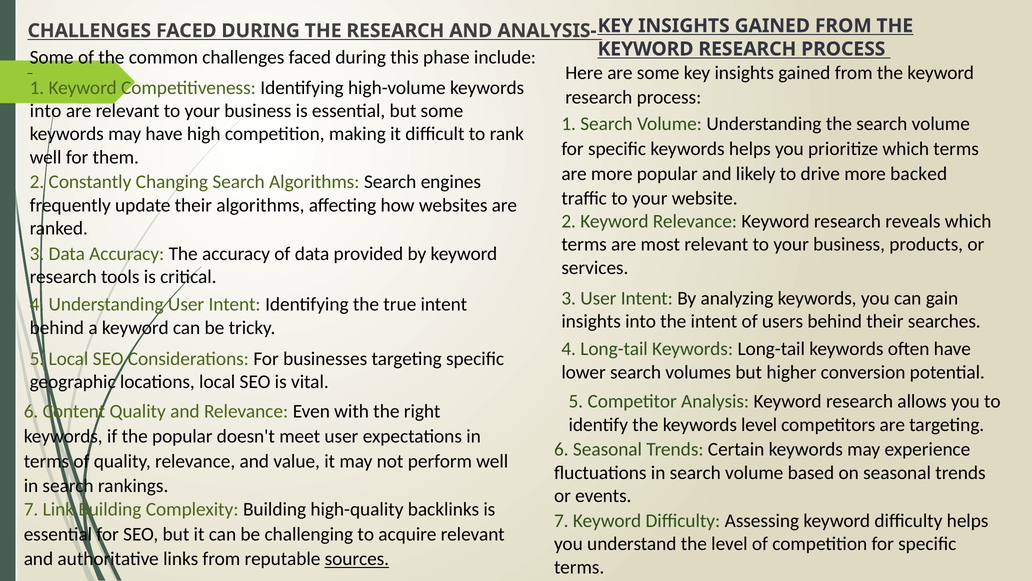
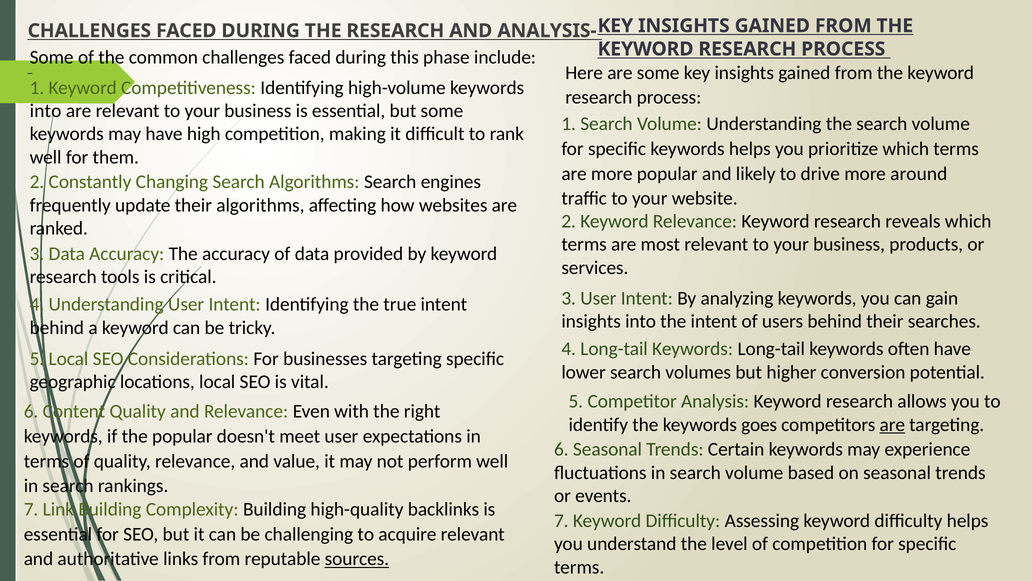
backed: backed -> around (919, 173)
keywords level: level -> goes (759, 424)
are underline: none -> present (892, 424)
